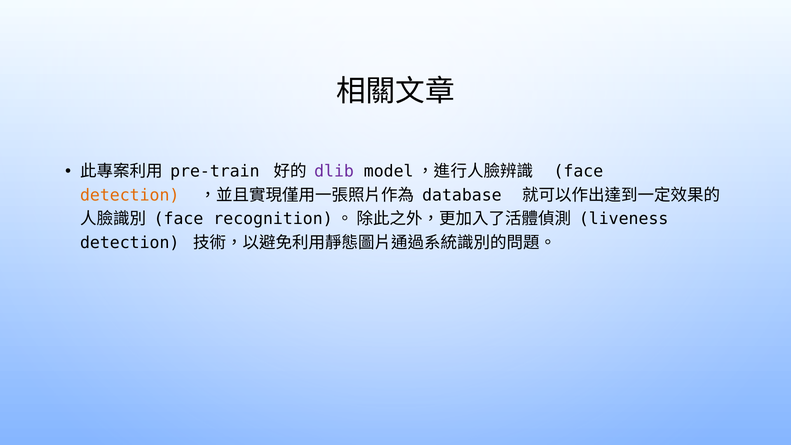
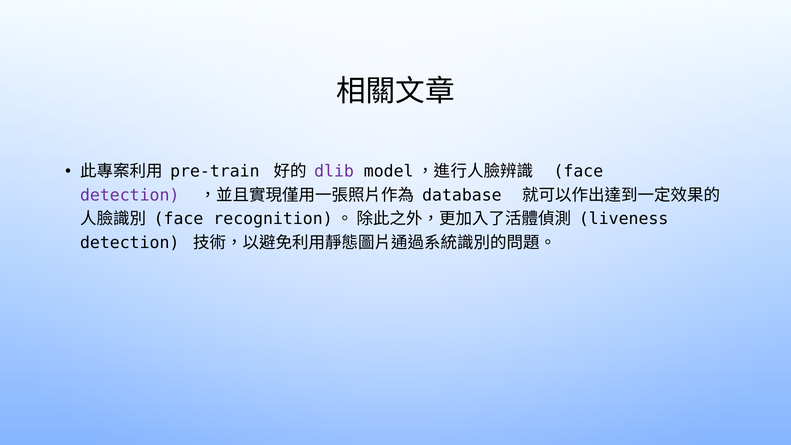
detection colour: orange -> purple (130, 195)
